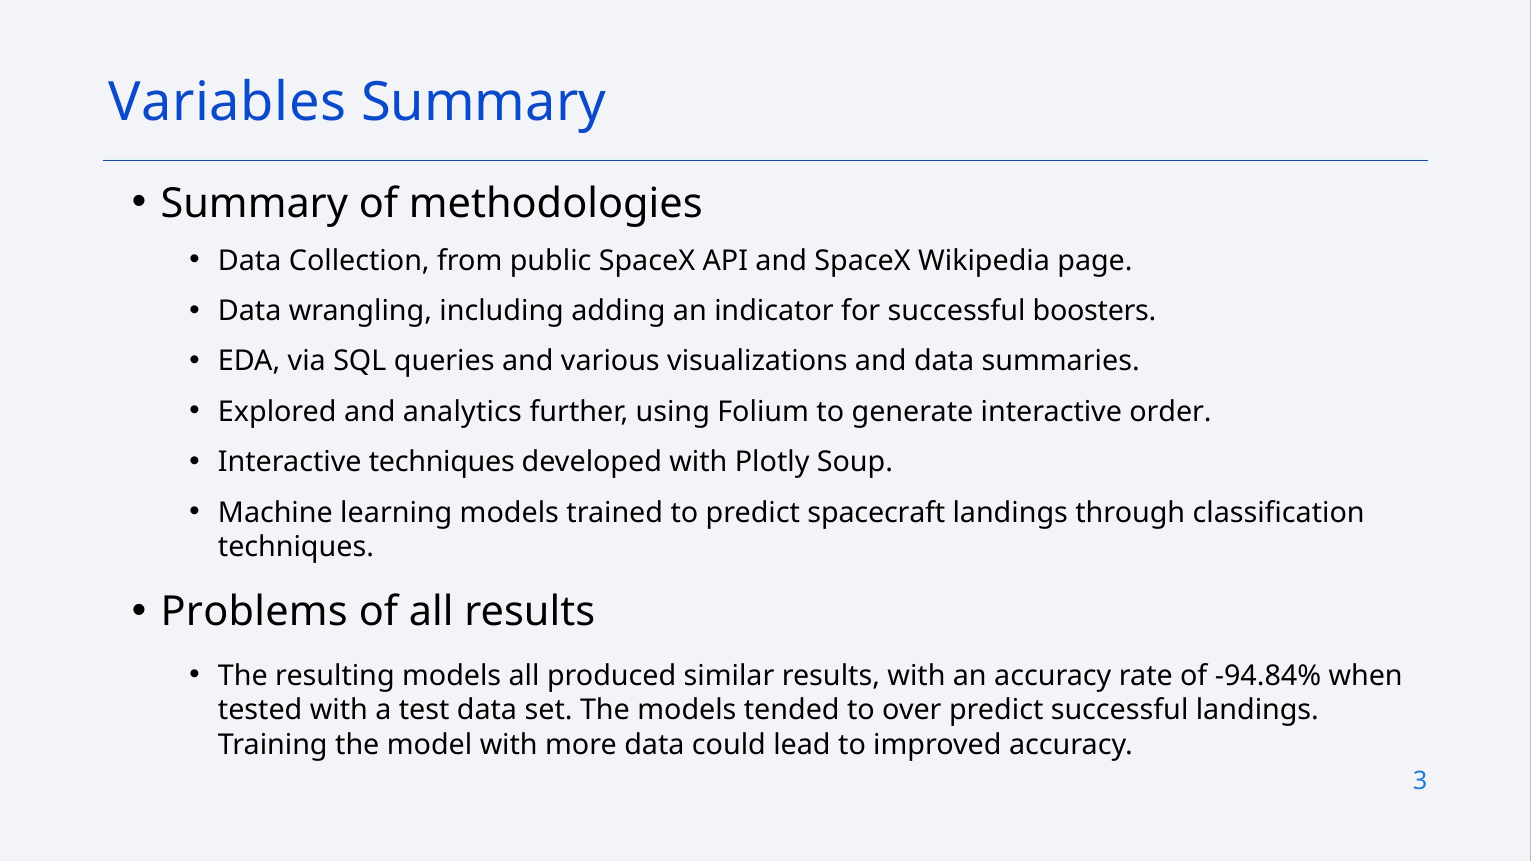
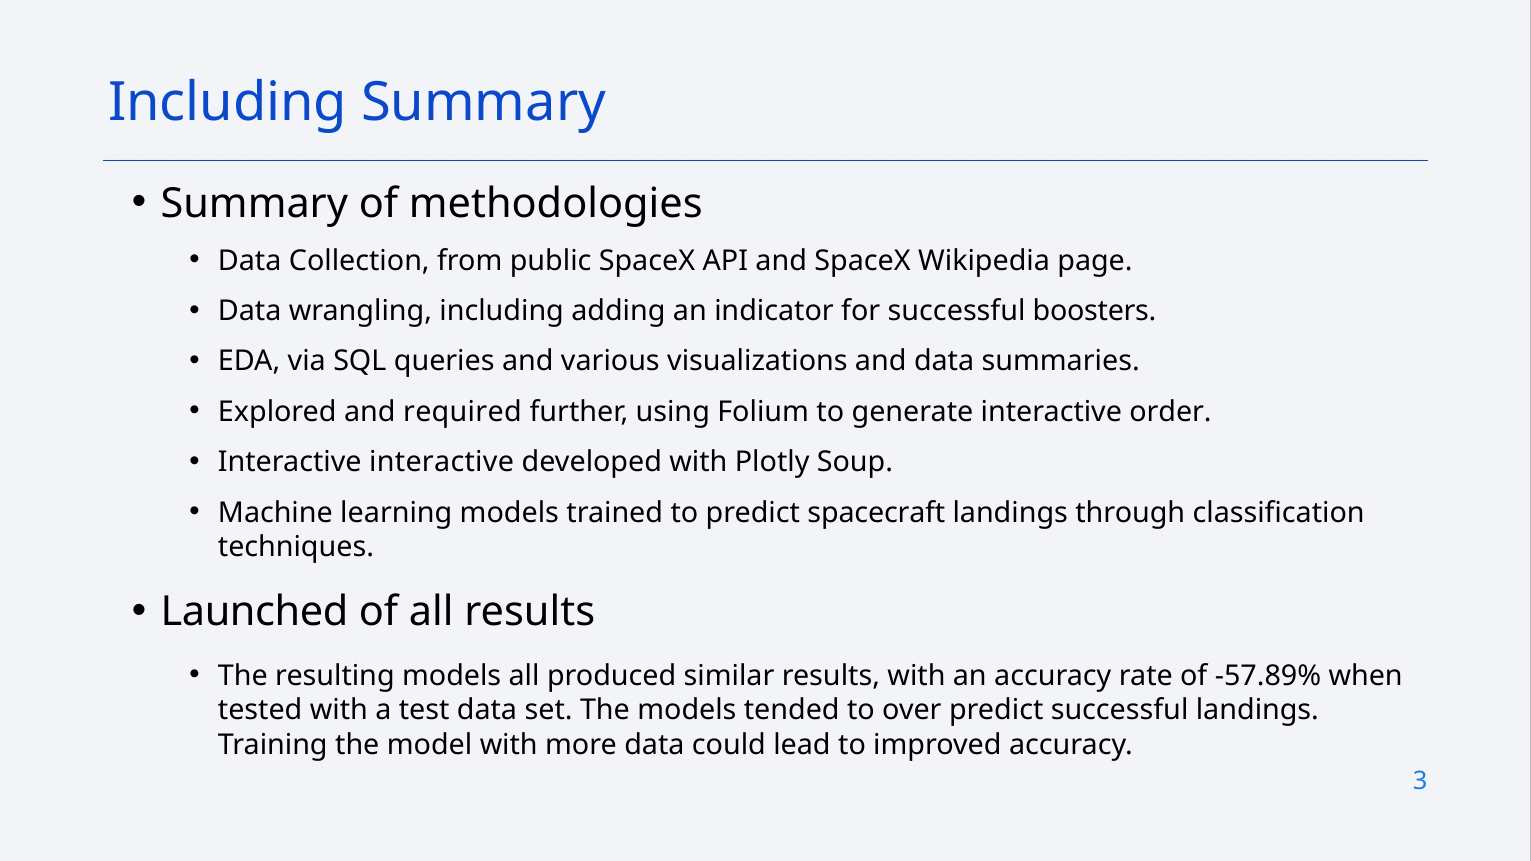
Variables: Variables -> Including (228, 102)
analytics: analytics -> required (462, 412)
Interactive techniques: techniques -> interactive (442, 462)
Problems: Problems -> Launched (254, 612)
-94.84%: -94.84% -> -57.89% (1268, 676)
